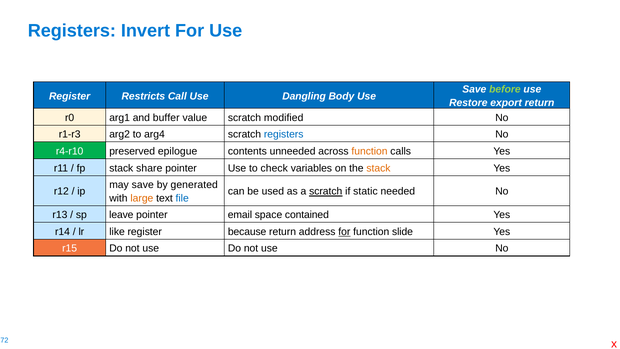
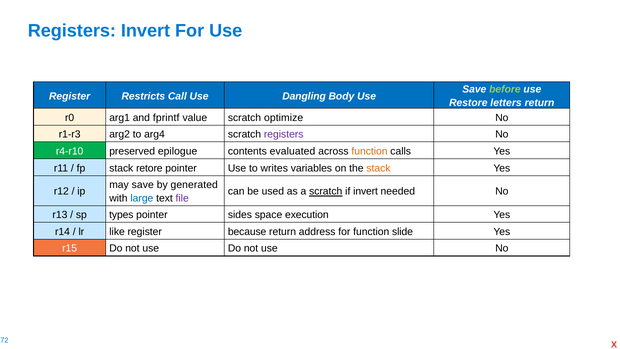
export: export -> letters (506, 103)
buffer: buffer -> fprintf (166, 118)
modified: modified -> optimize (284, 118)
registers colour: blue -> purple (284, 134)
unneeded: unneeded -> evaluated (293, 151)
share: share -> retore (149, 168)
check: check -> writes (274, 168)
if static: static -> invert (366, 191)
large colour: orange -> blue (142, 198)
file colour: blue -> purple (182, 198)
leave: leave -> types (121, 215)
email: email -> sides (240, 215)
contained: contained -> execution (307, 215)
for underline: present -> none (344, 232)
